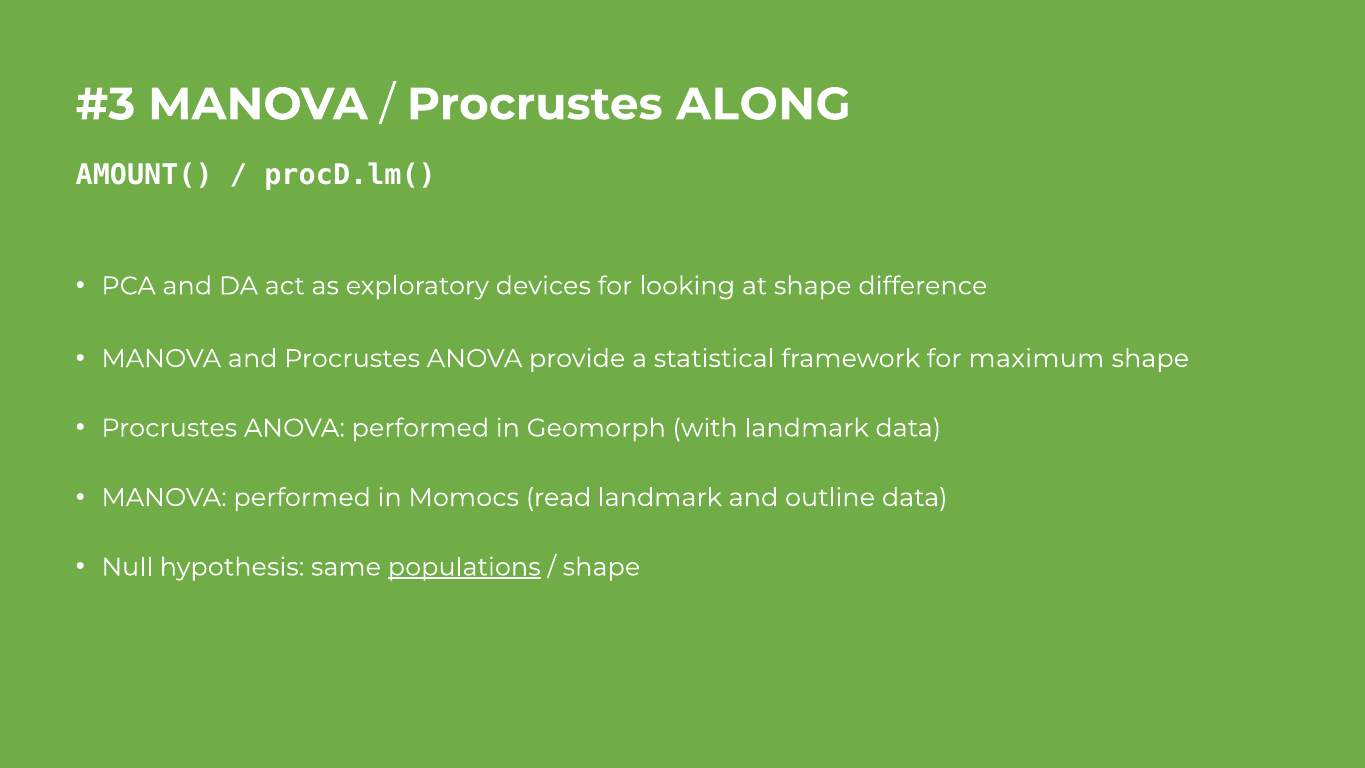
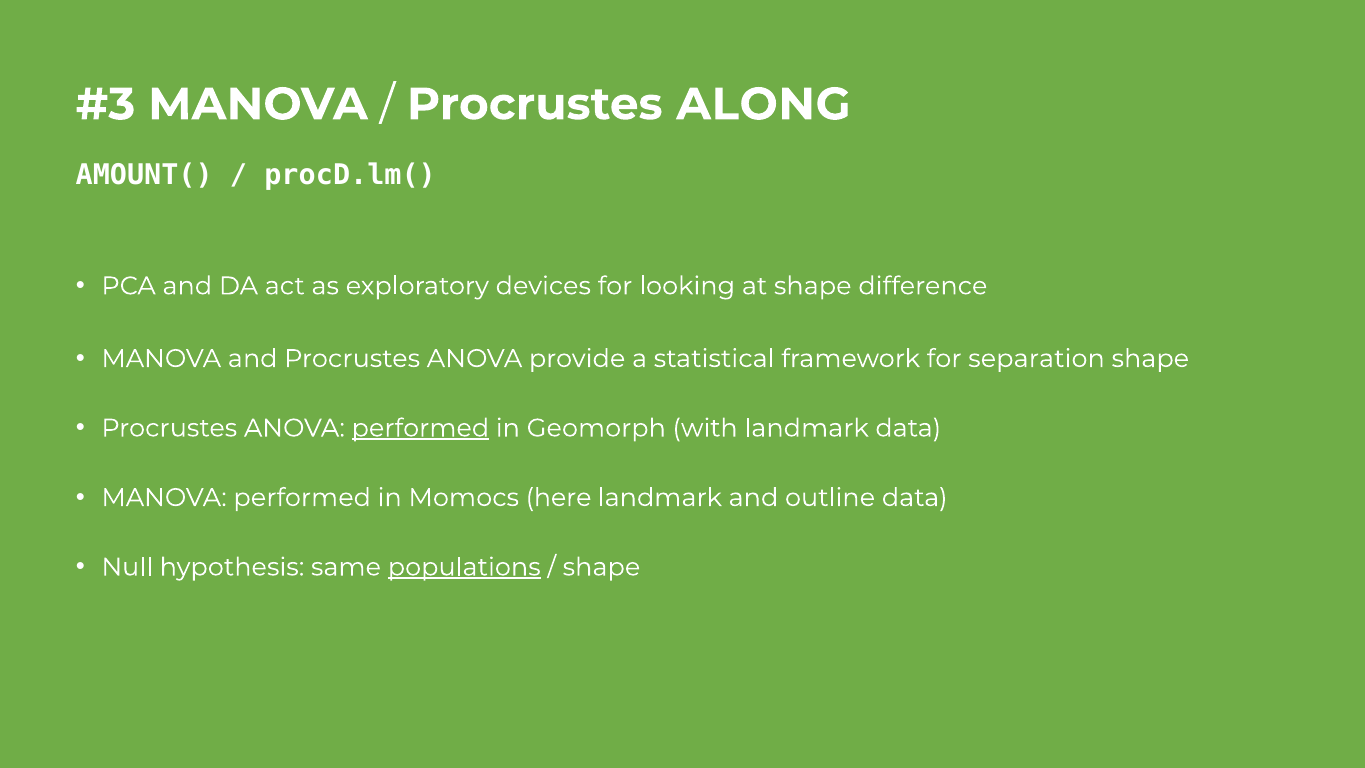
maximum: maximum -> separation (1037, 358)
performed underline: none -> present (420, 428)
read: read -> here (559, 497)
